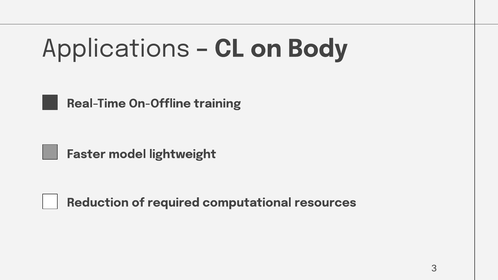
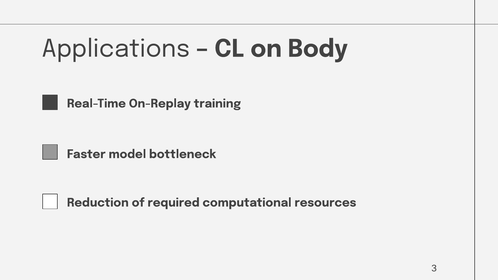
On-Offline: On-Offline -> On-Replay (160, 104)
lightweight: lightweight -> bottleneck (183, 154)
